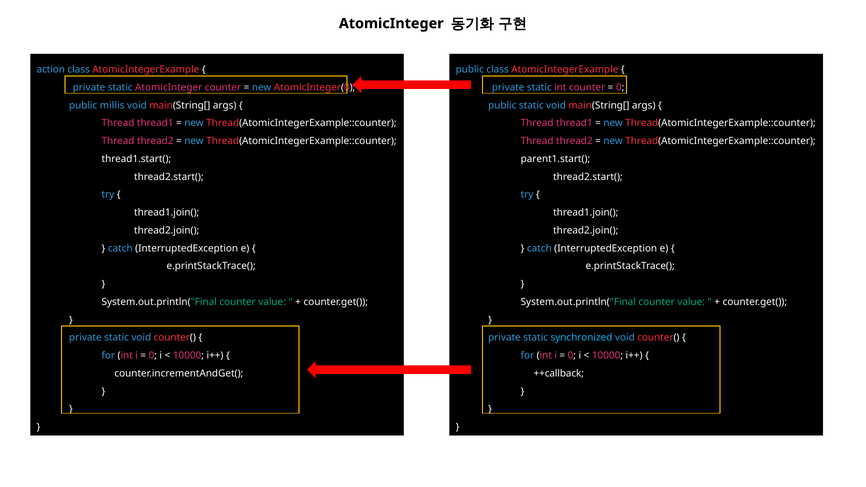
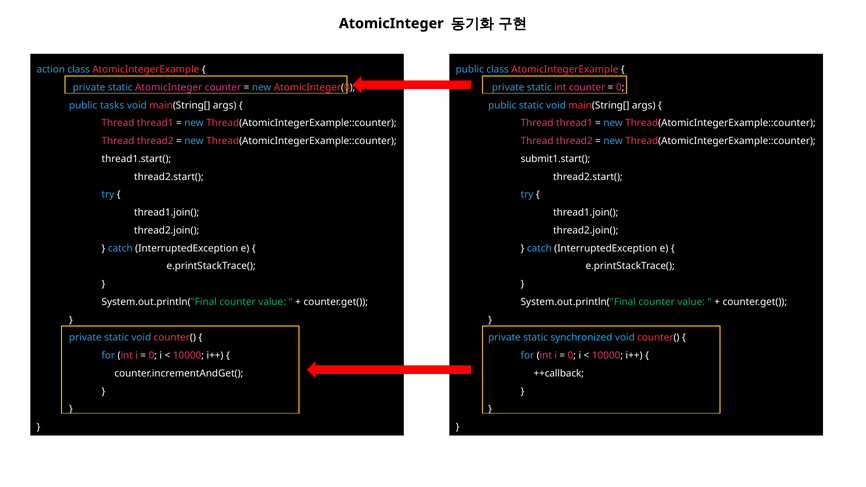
millis: millis -> tasks (112, 105)
parent1.start(: parent1.start( -> submit1.start( (555, 159)
